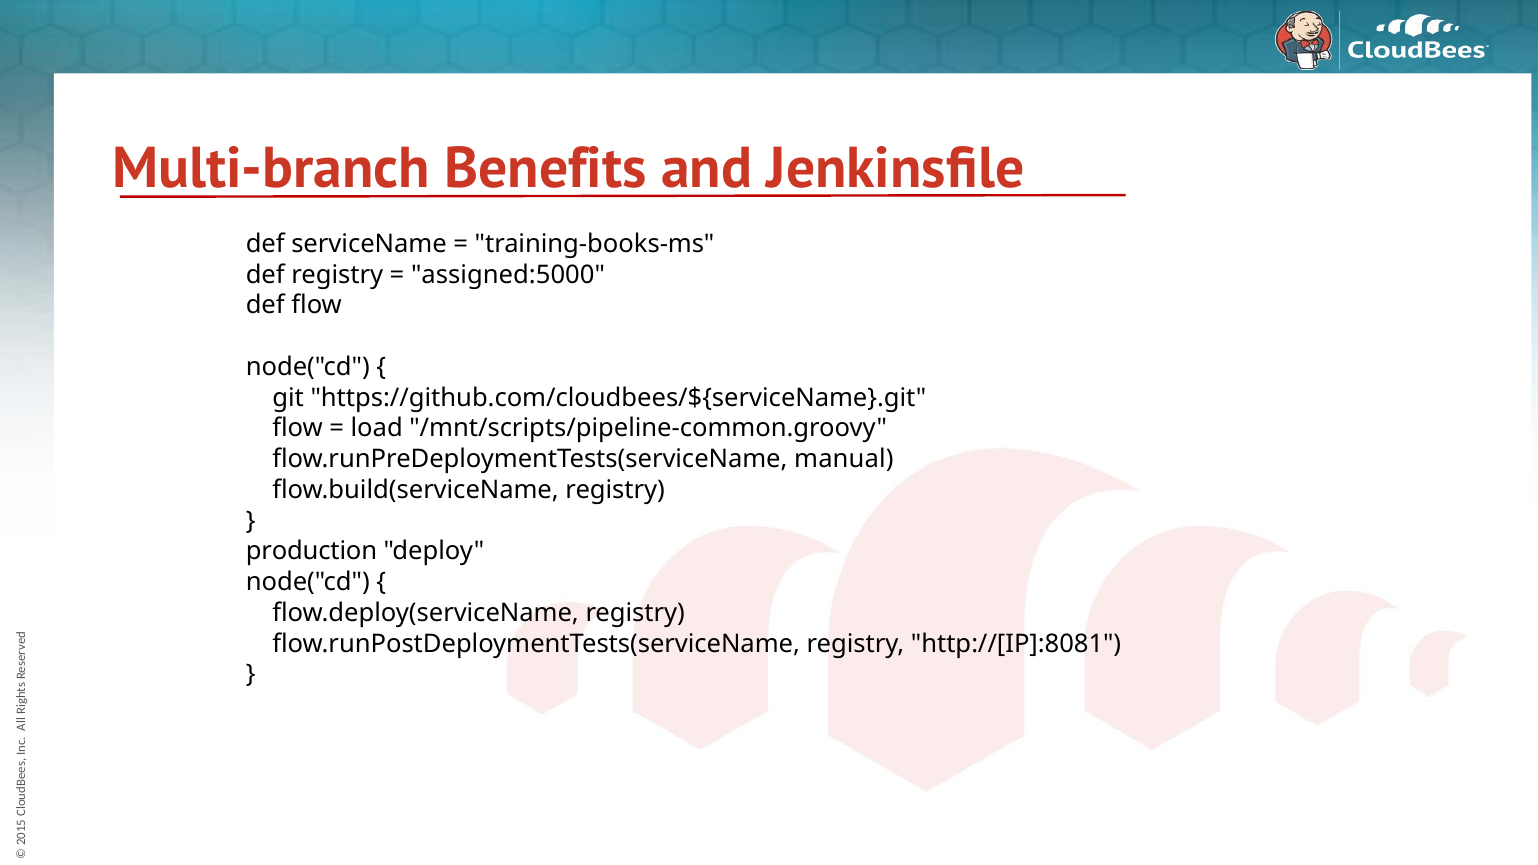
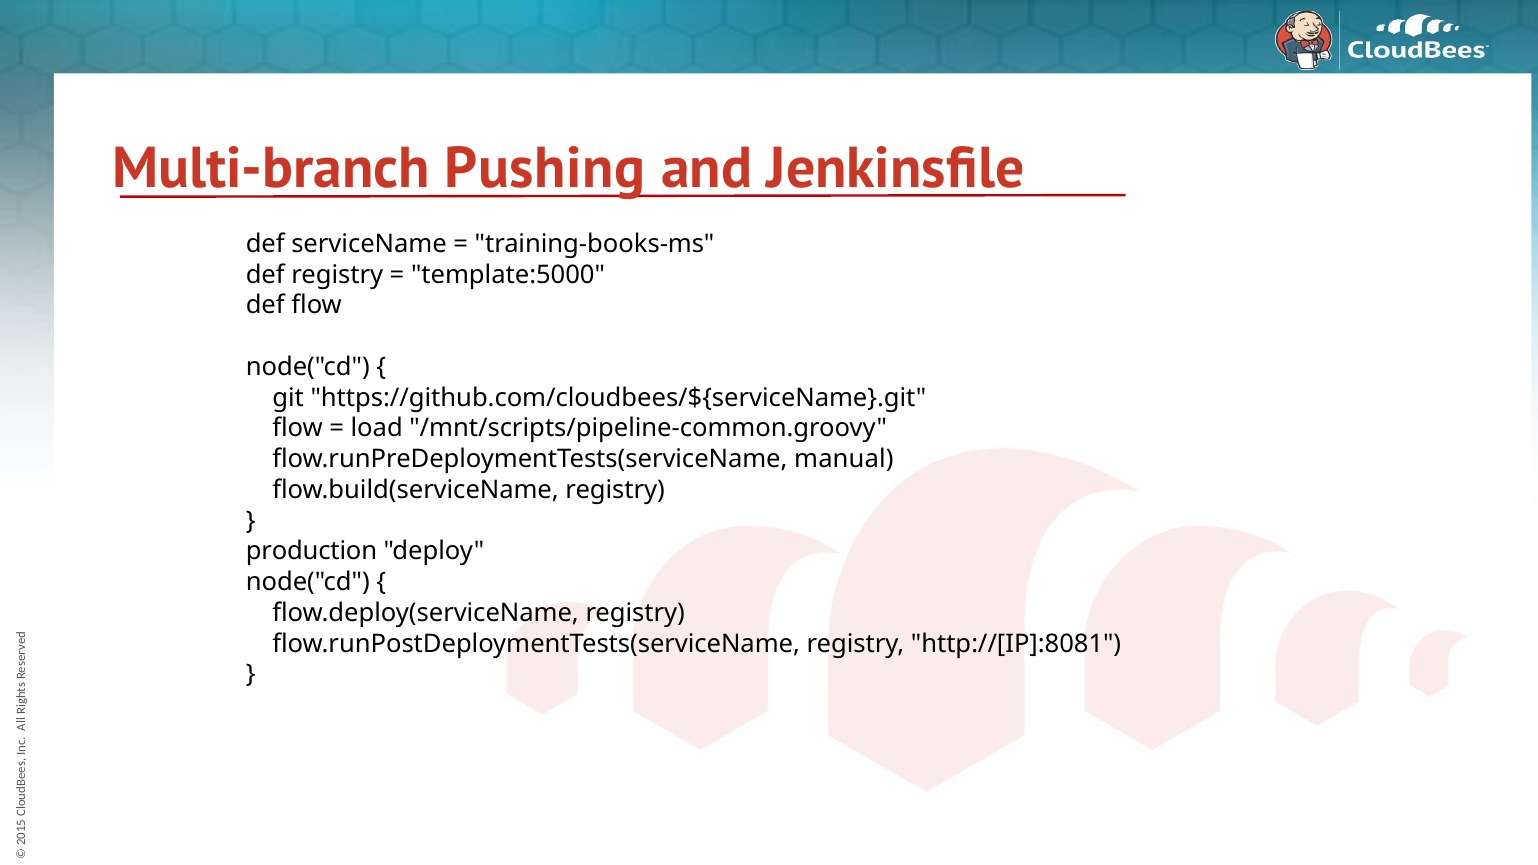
Benefits: Benefits -> Pushing (545, 169)
assigned:5000: assigned:5000 -> template:5000 (508, 275)
